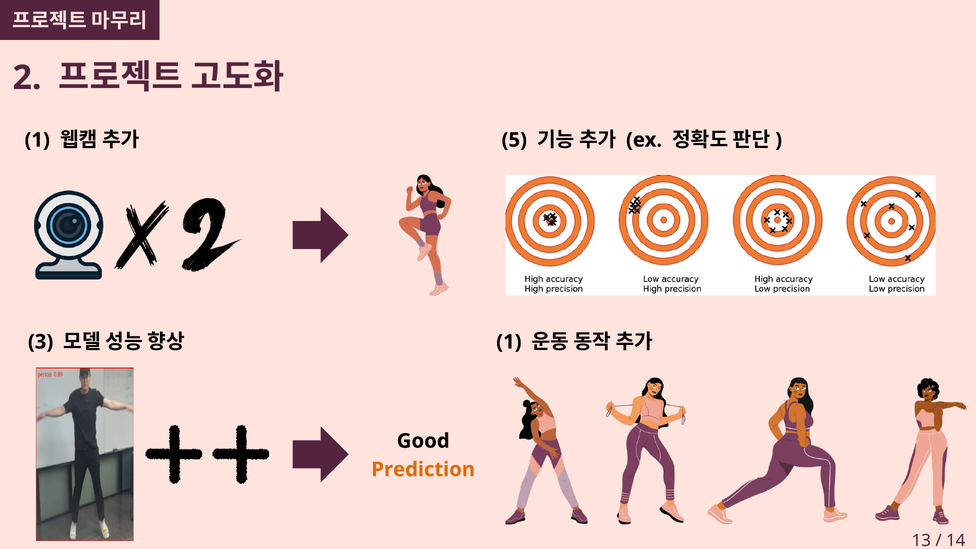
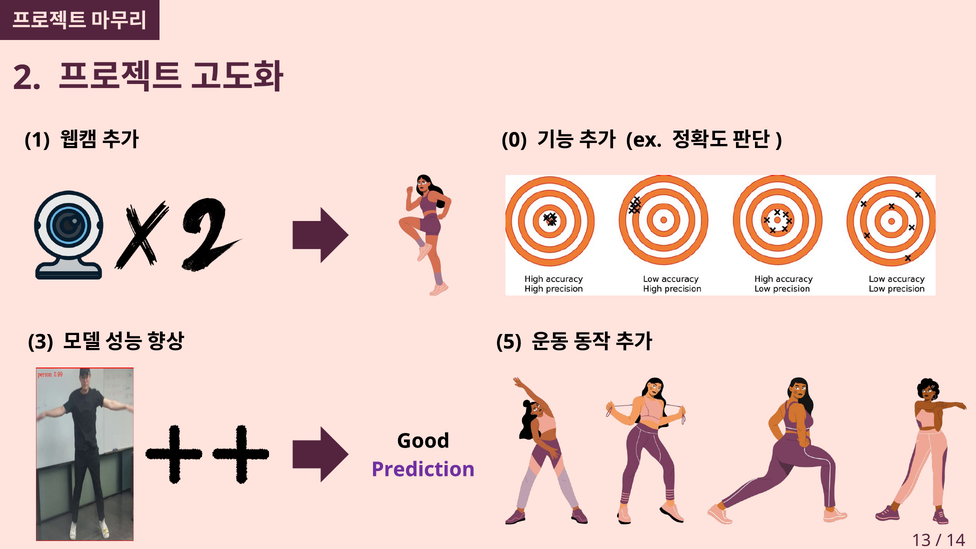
5: 5 -> 0 (514, 140)
1: 1 -> 5 (509, 342)
Prediction colour: orange -> purple (423, 469)
